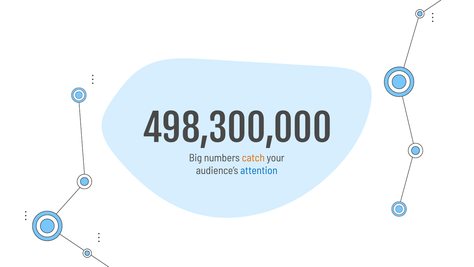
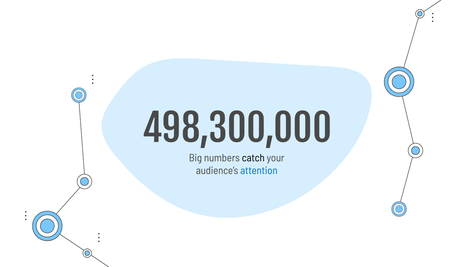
catch colour: orange -> black (253, 158)
